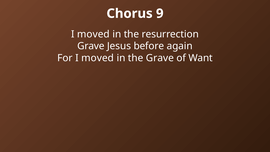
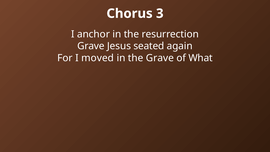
9: 9 -> 3 (160, 14)
moved: moved -> anchor (93, 34)
before: before -> seated (149, 46)
Want: Want -> What (201, 58)
